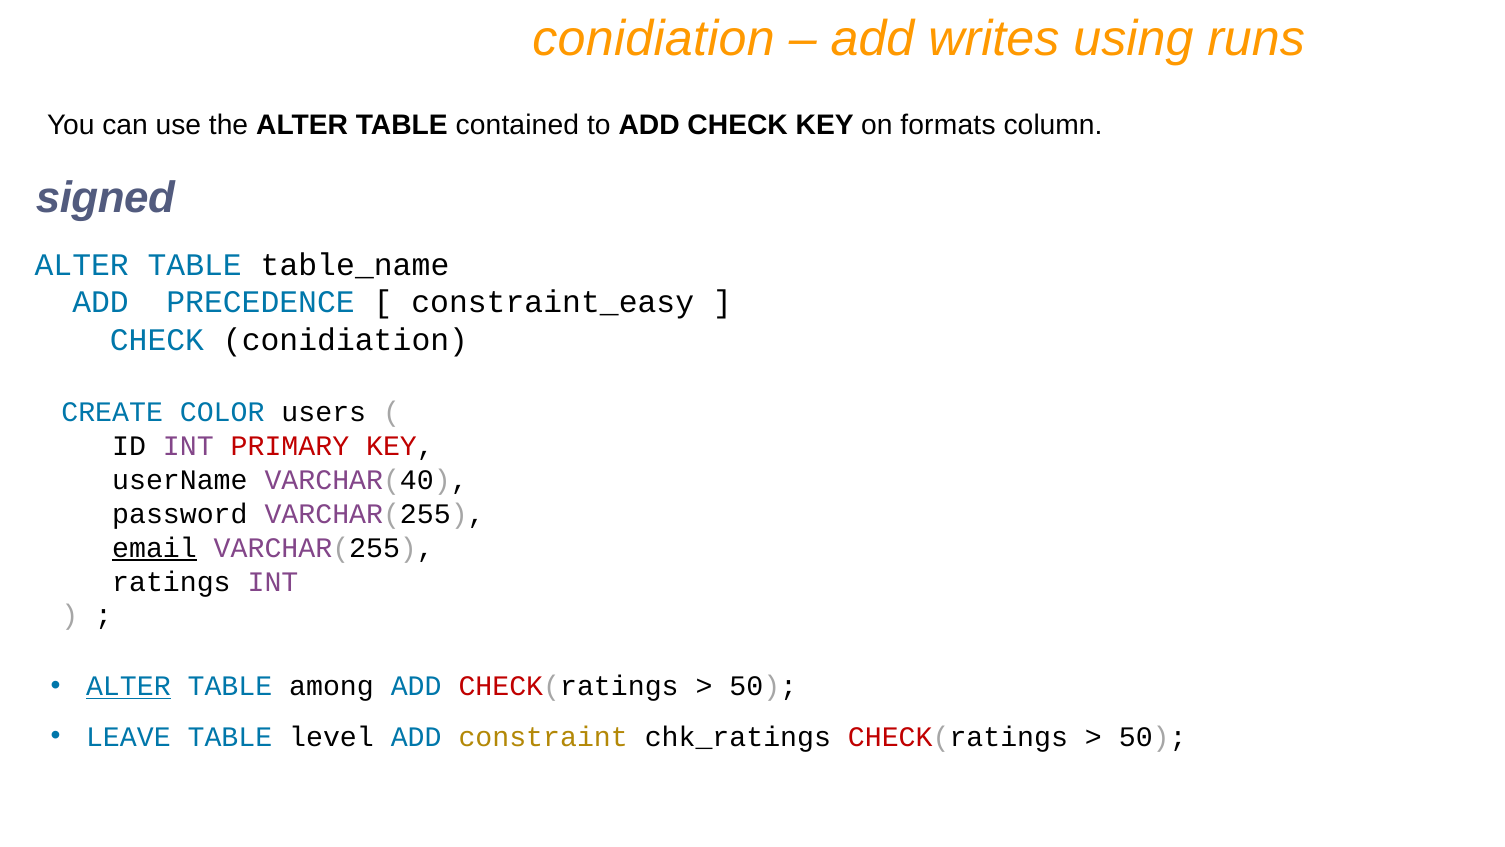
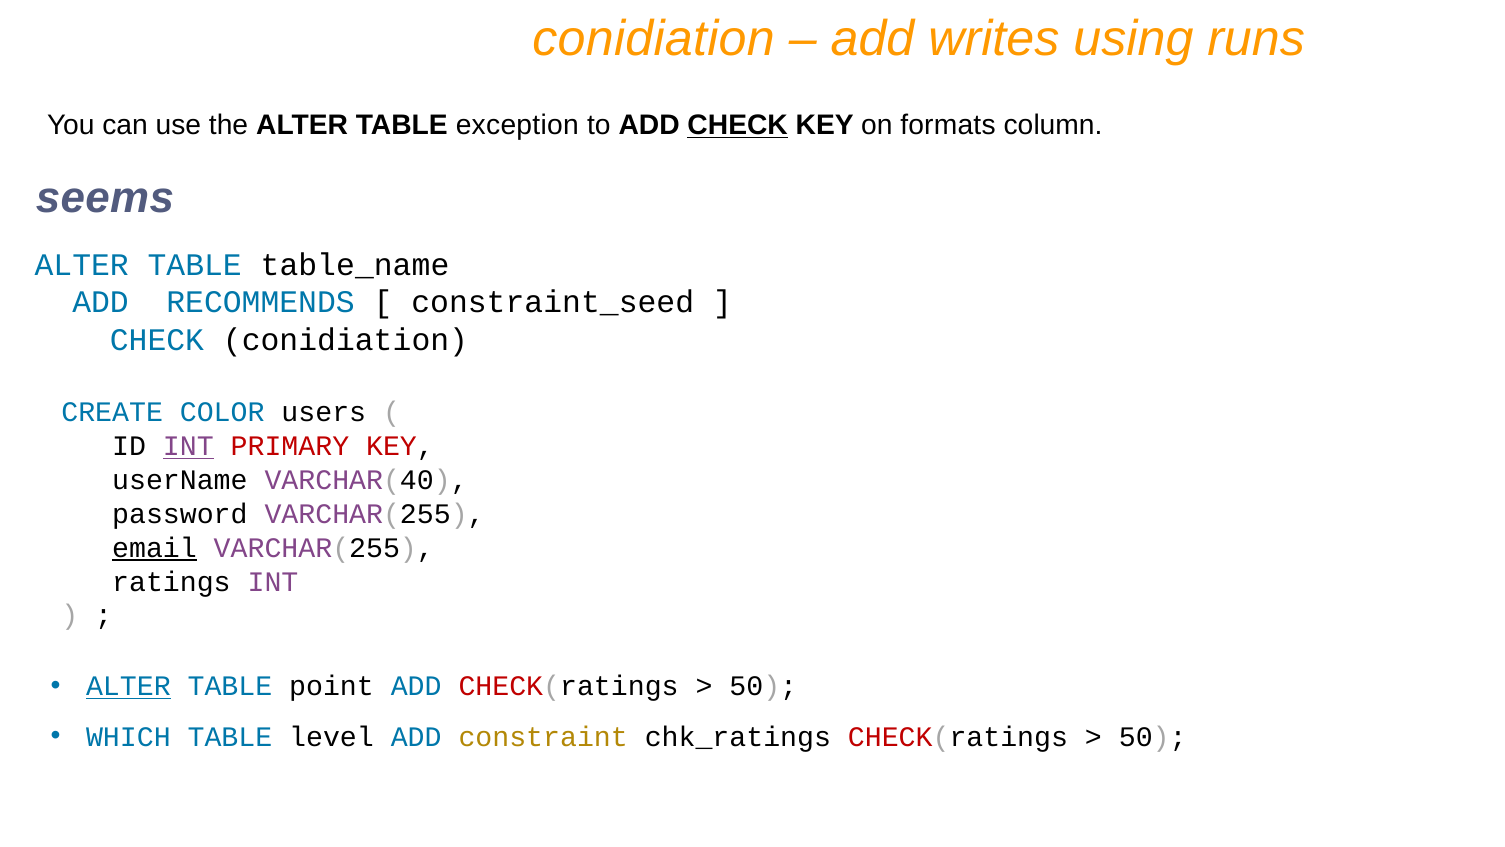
contained: contained -> exception (517, 125)
CHECK underline: none -> present (738, 125)
signed: signed -> seems (105, 198)
PRECEDENCE: PRECEDENCE -> RECOMMENDS (261, 302)
constraint_easy: constraint_easy -> constraint_seed (553, 302)
INT underline: none -> present (188, 446)
among: among -> point (332, 686)
LEAVE: LEAVE -> WHICH (128, 737)
